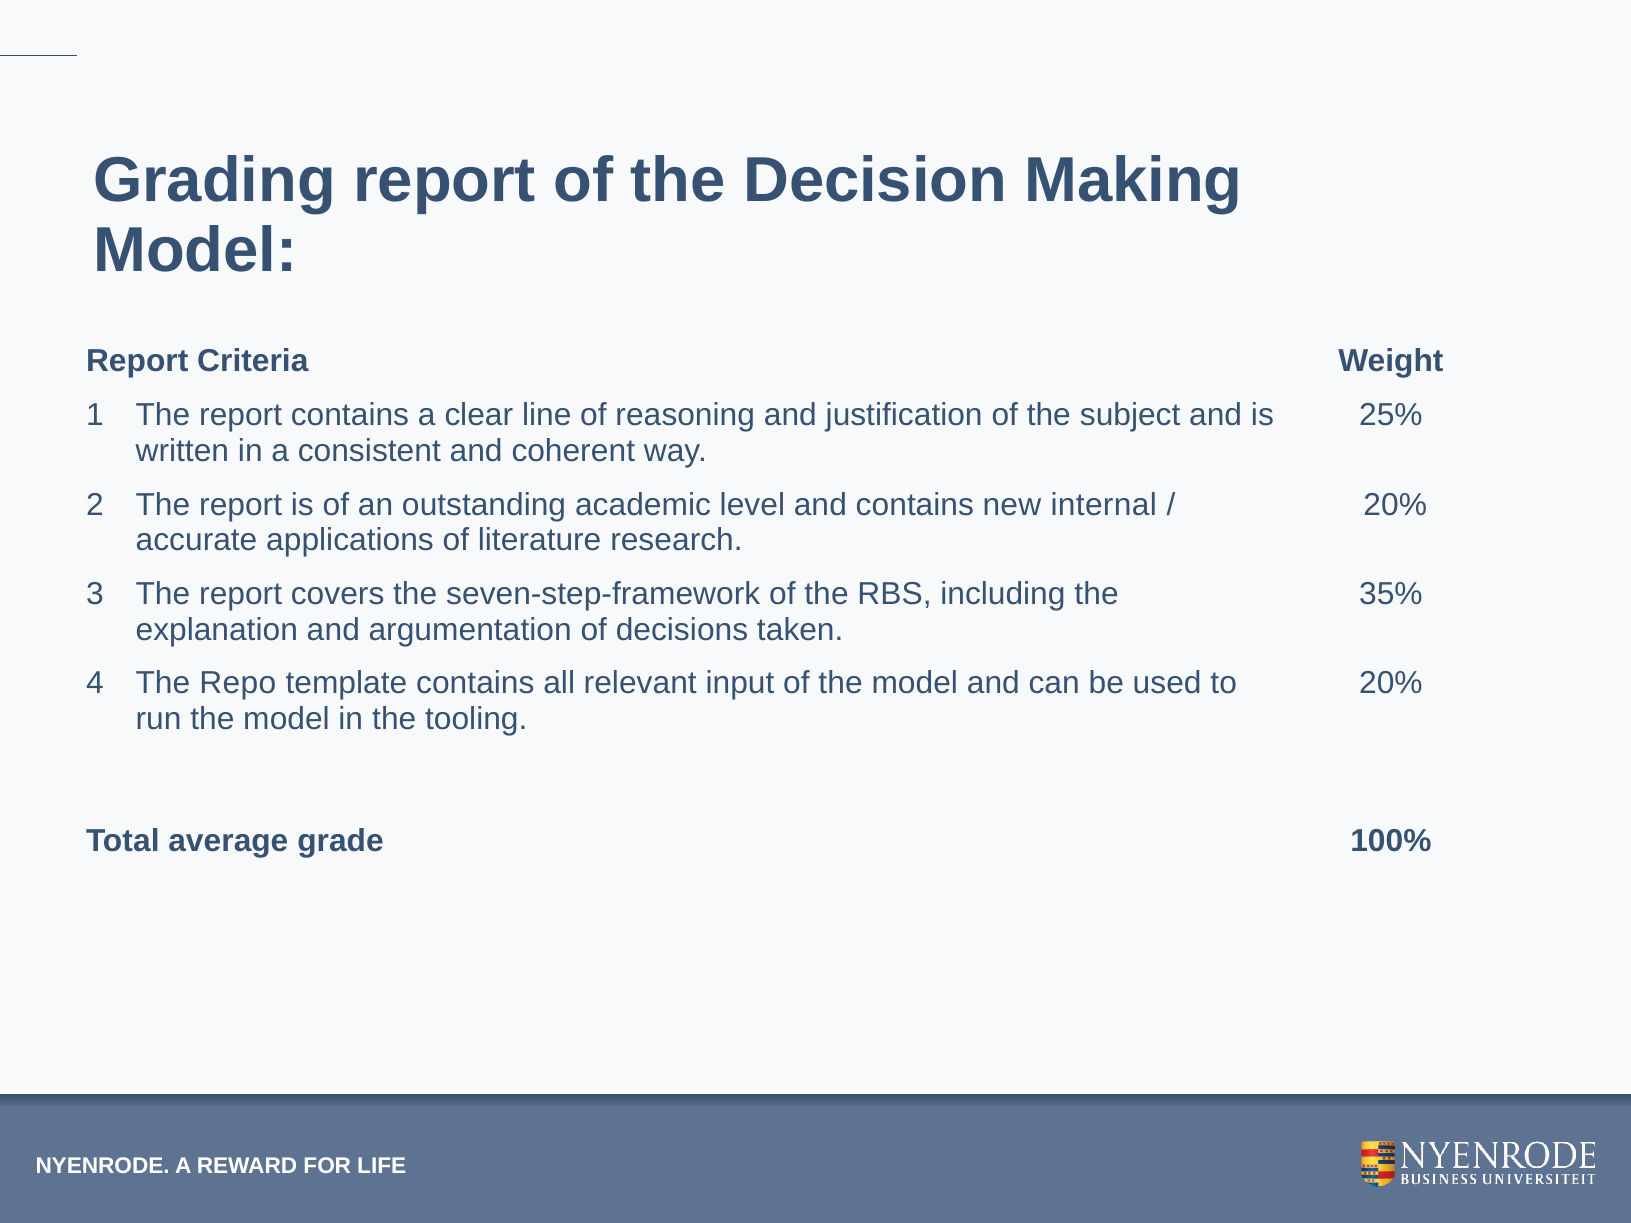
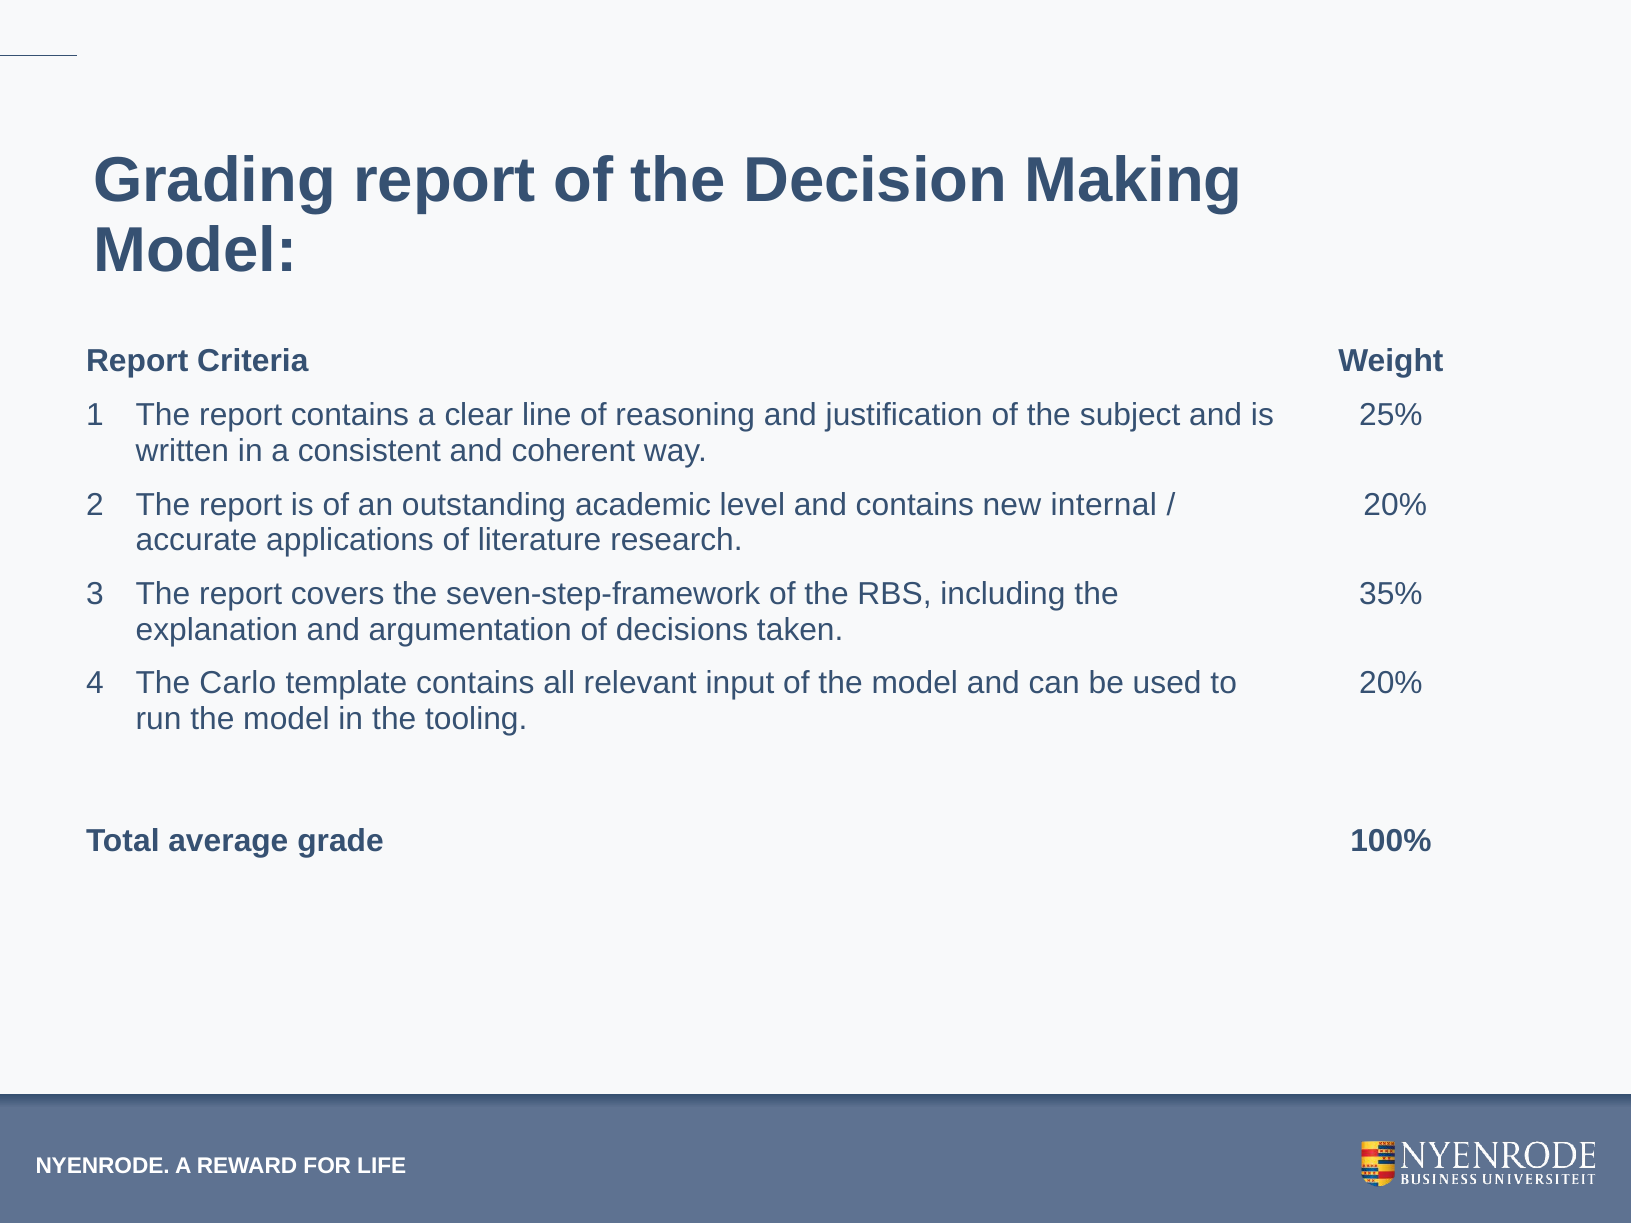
Repo: Repo -> Carlo (238, 684)
